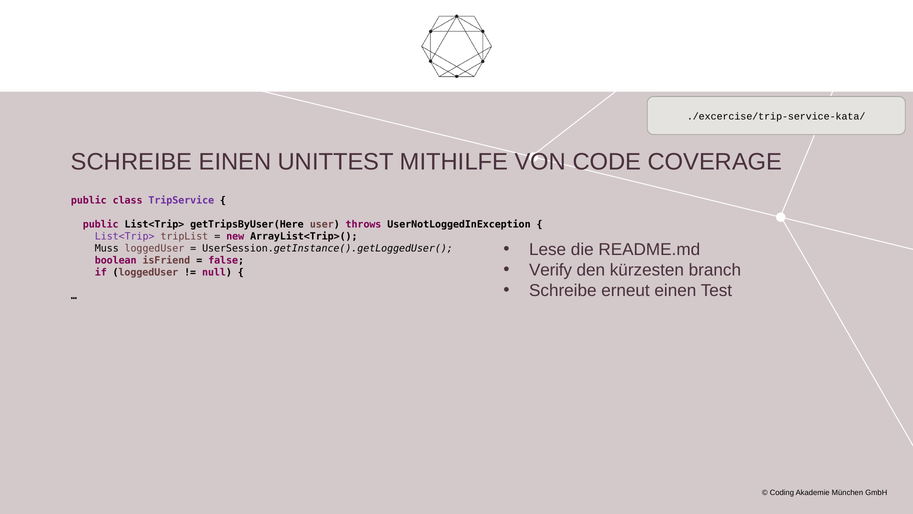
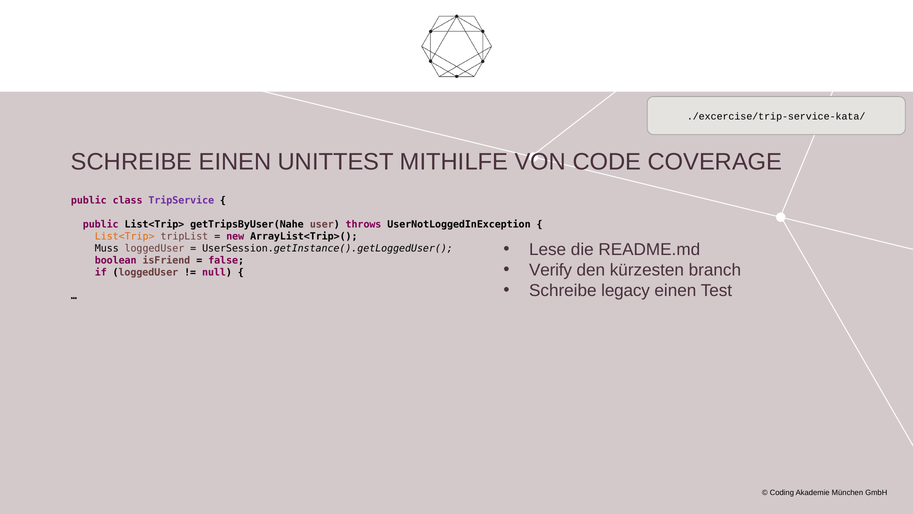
getTripsByUser(Here: getTripsByUser(Here -> getTripsByUser(Nahe (247, 224)
List<Trip> colour: purple -> orange (125, 236)
erneut: erneut -> legacy (626, 290)
